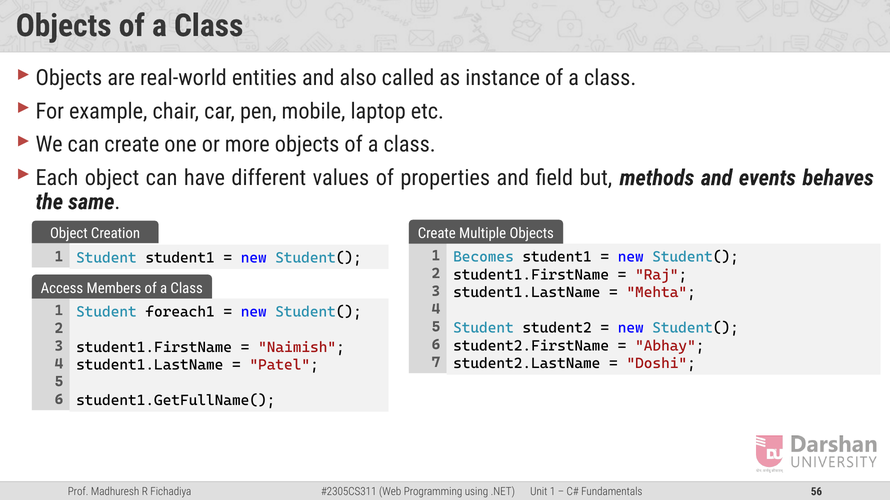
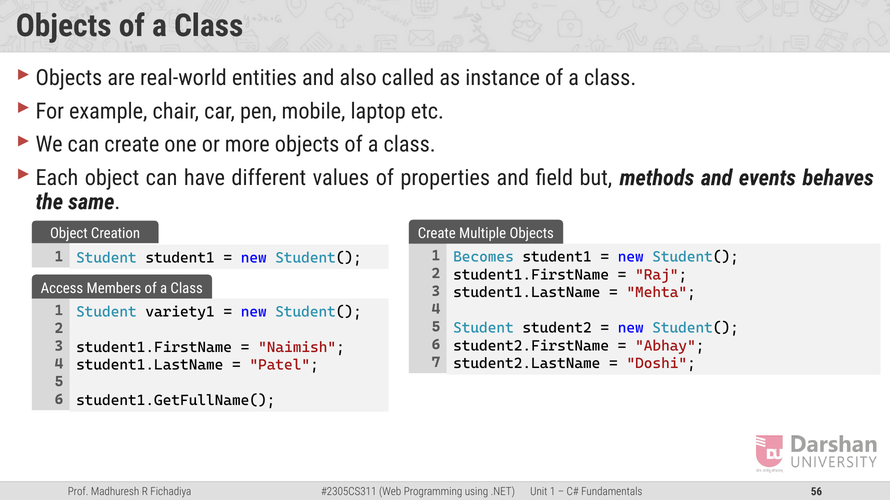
foreach1: foreach1 -> variety1 (180, 312)
